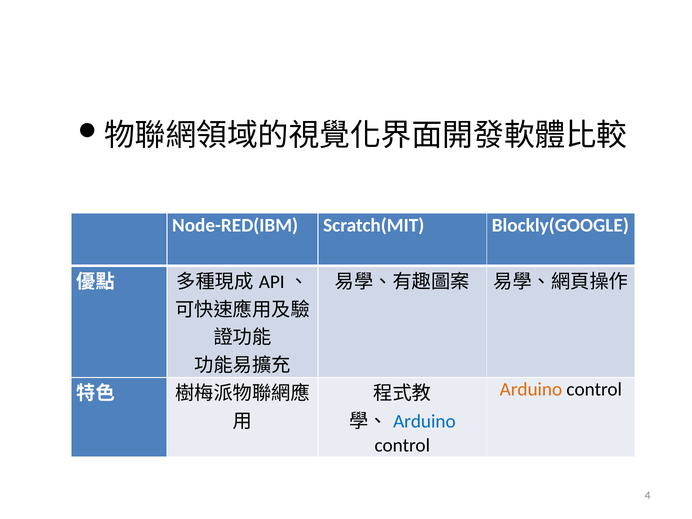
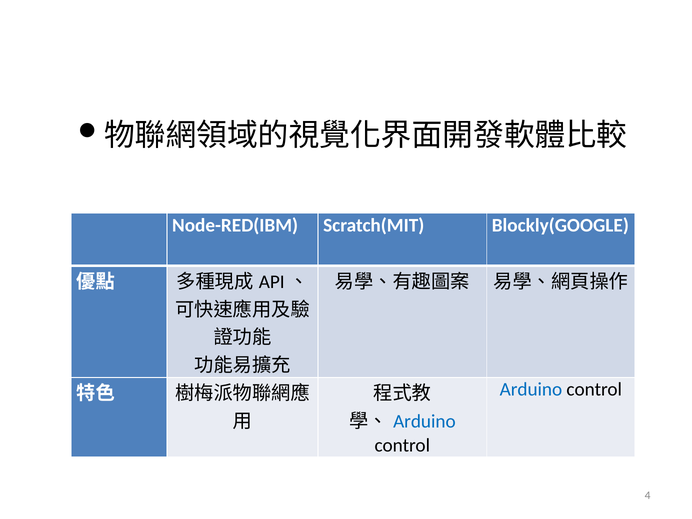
Arduino colour: orange -> blue (531, 389)
